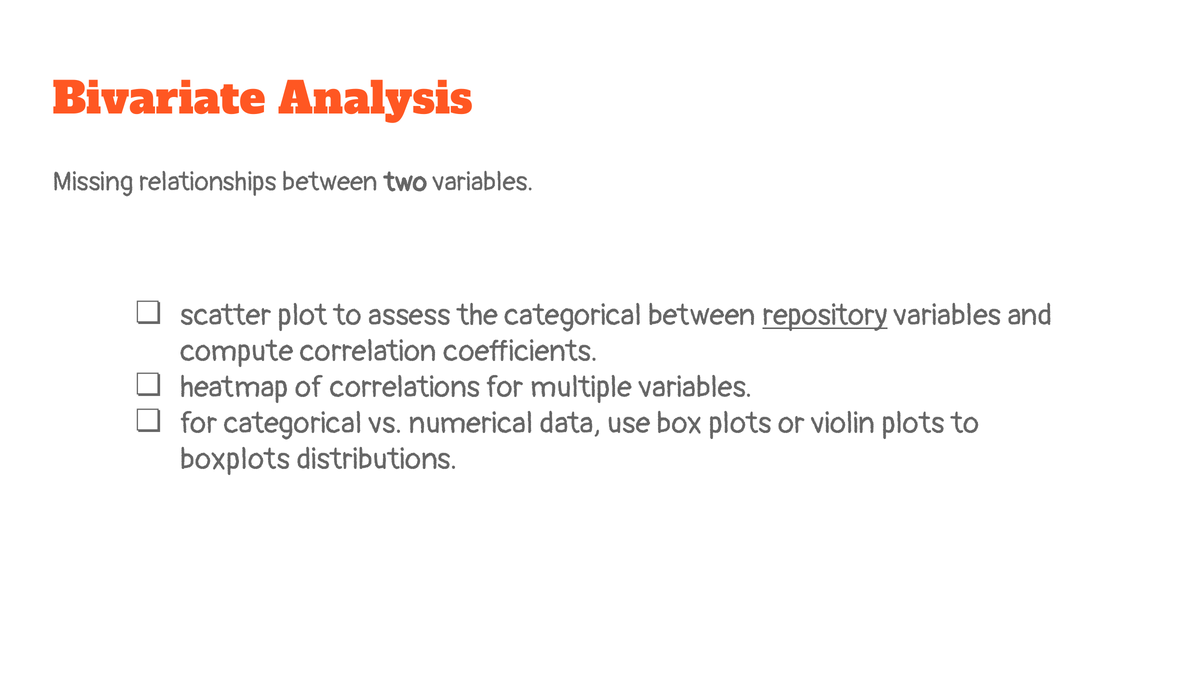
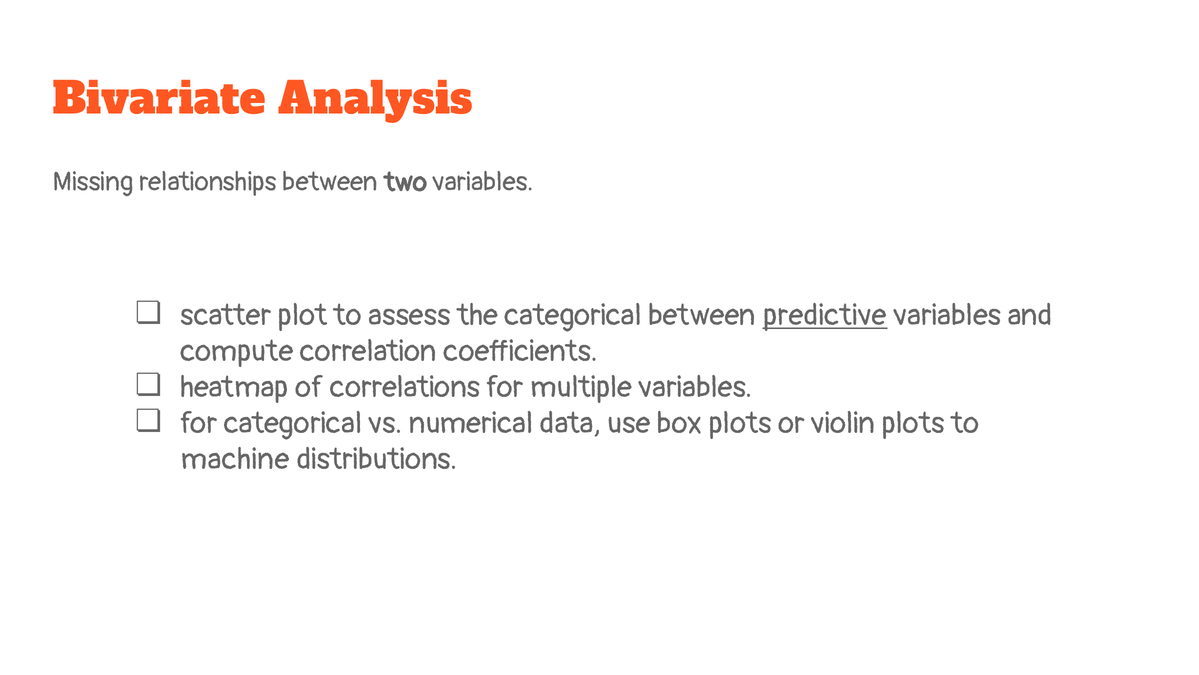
repository: repository -> predictive (825, 315)
boxplots: boxplots -> machine (235, 459)
